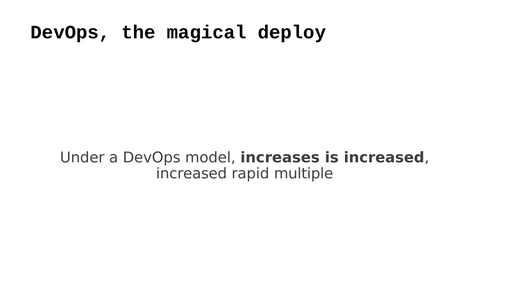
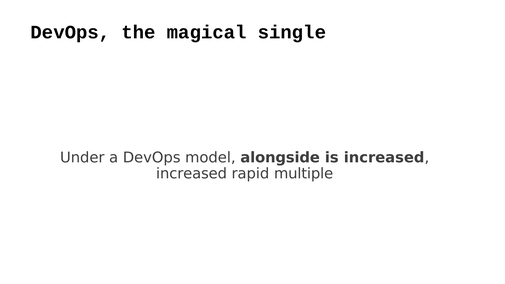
deploy: deploy -> single (292, 32)
increases: increases -> alongside (280, 158)
